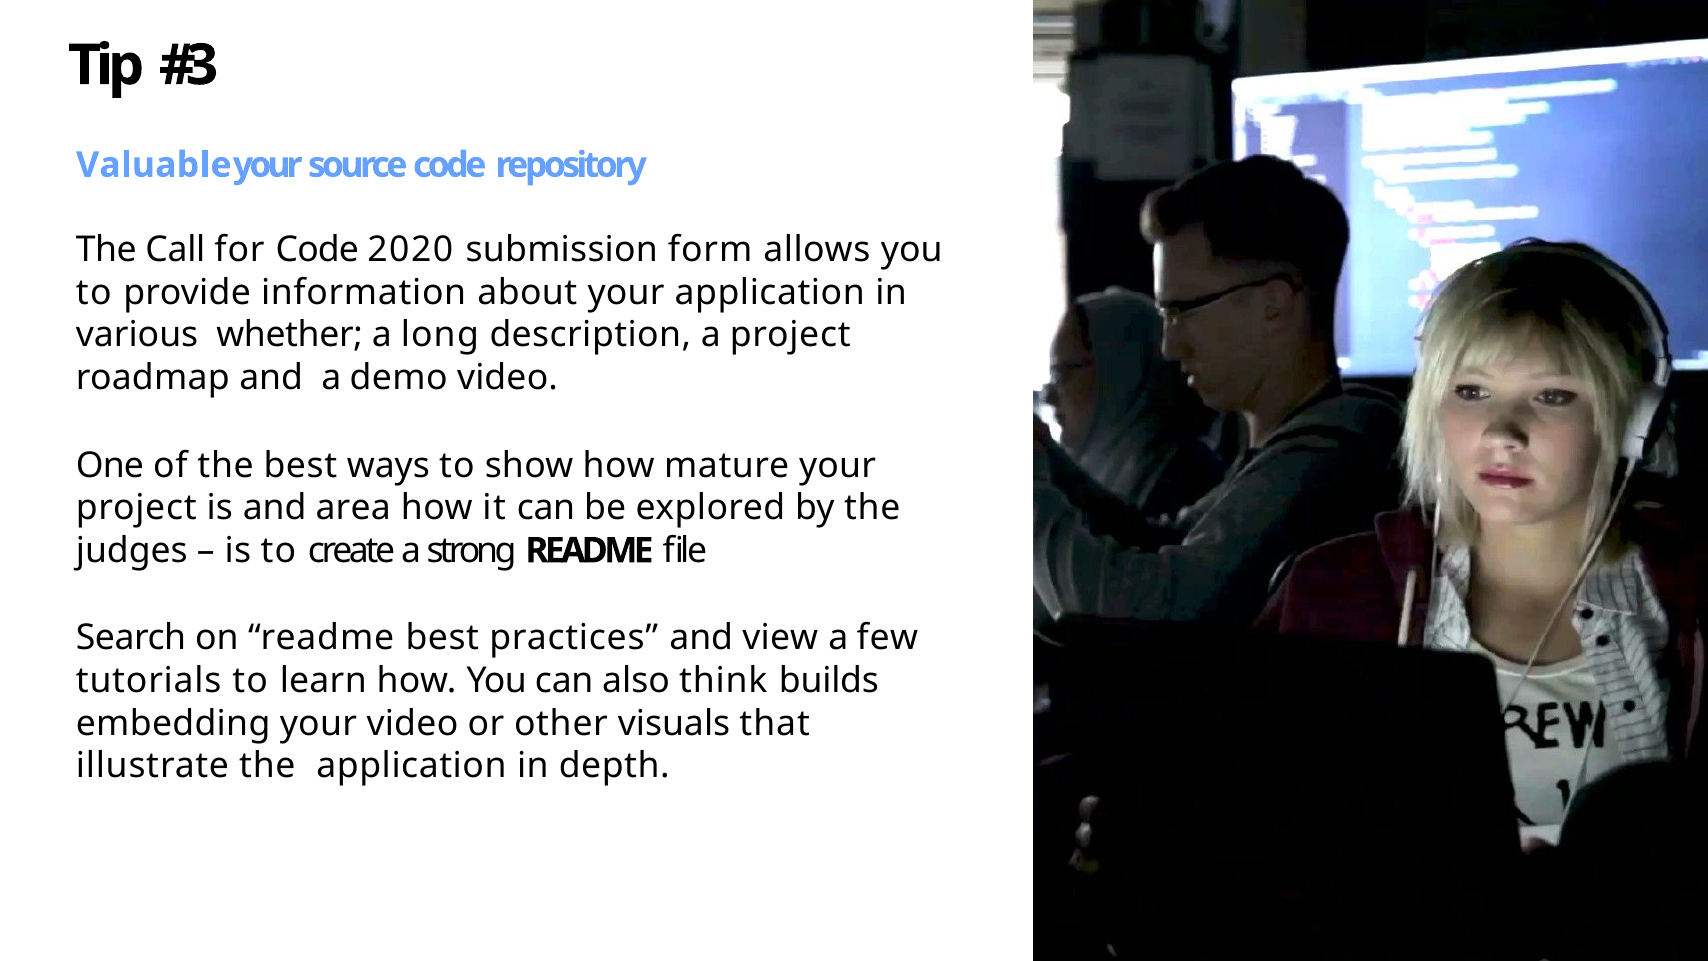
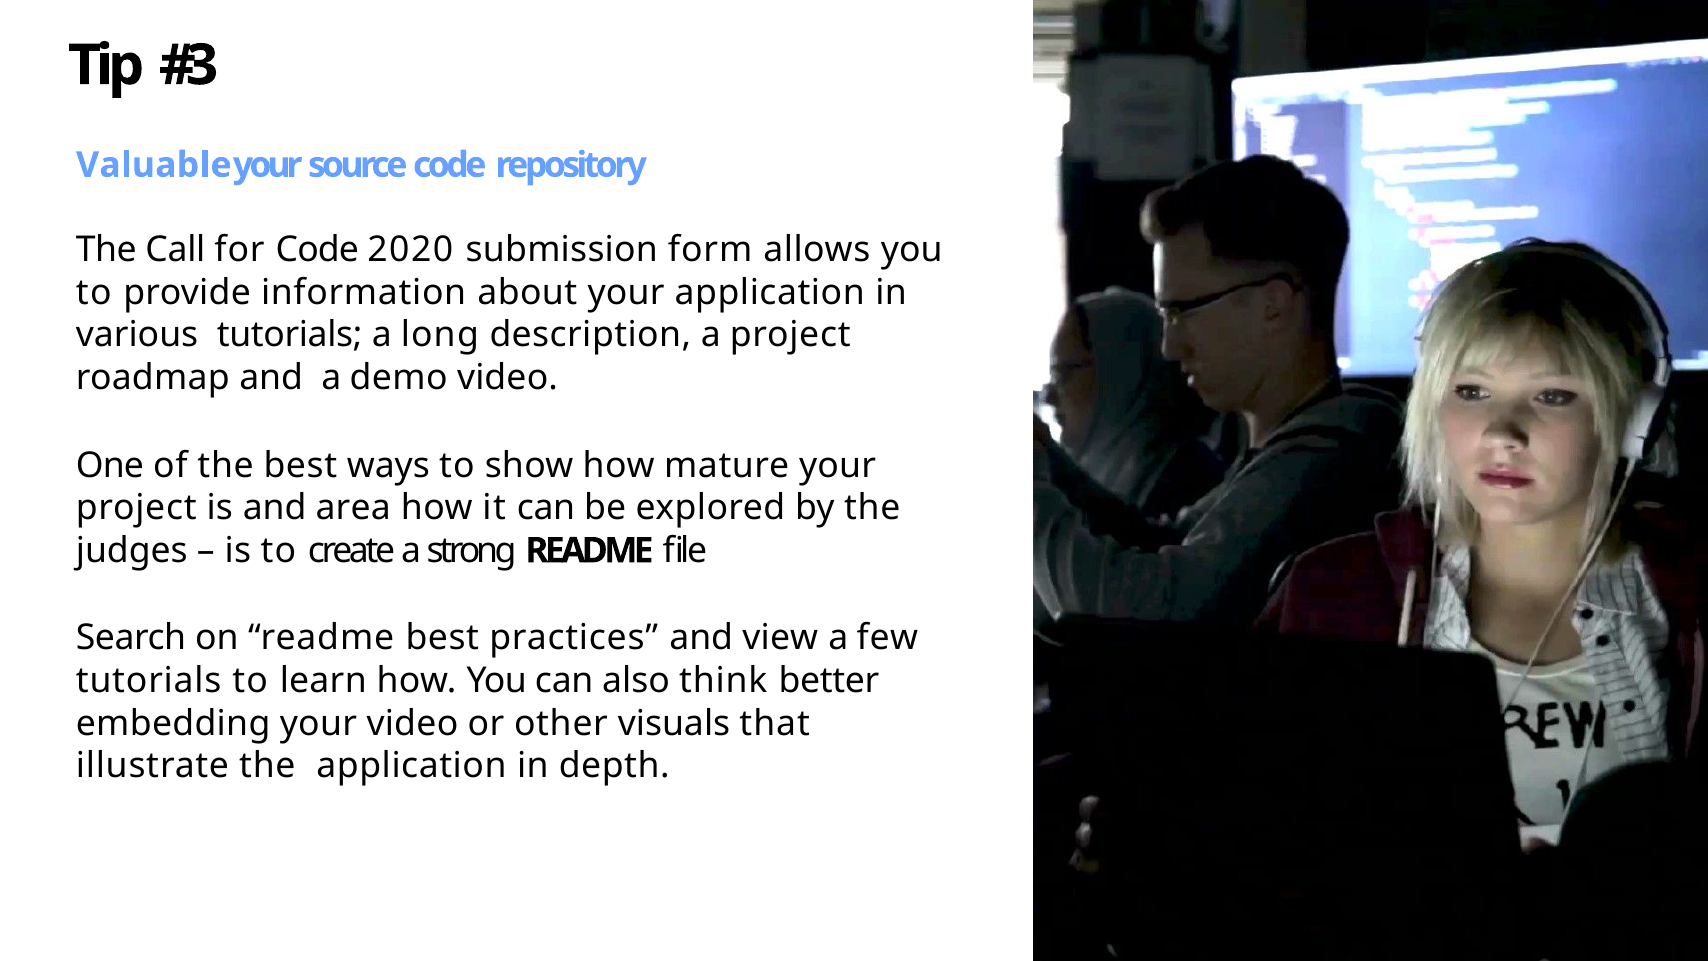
various whether: whether -> tutorials (290, 335)
builds: builds -> better (829, 680)
